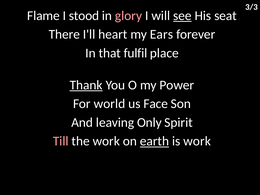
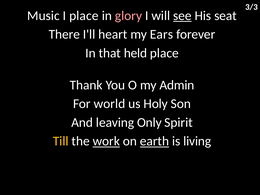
Flame: Flame -> Music (43, 16)
I stood: stood -> place (84, 16)
fulfil: fulfil -> held (135, 53)
Thank underline: present -> none (86, 85)
Power: Power -> Admin (177, 85)
Face: Face -> Holy (156, 104)
Till colour: pink -> yellow (61, 141)
work underline: none -> present (106, 141)
is work: work -> living (197, 141)
